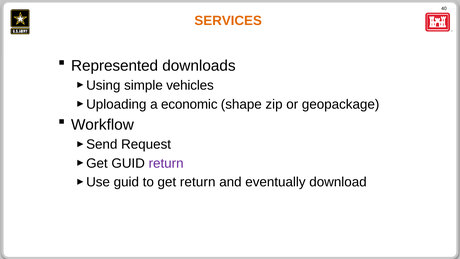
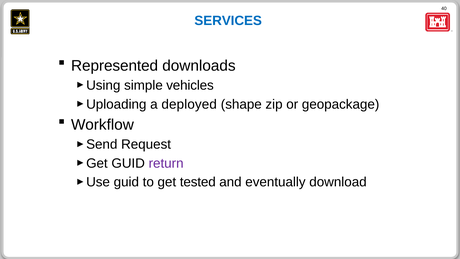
SERVICES colour: orange -> blue (228, 21)
economic: economic -> deployed (189, 104)
get return: return -> tested (198, 182)
